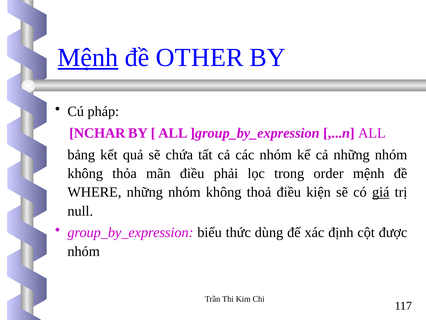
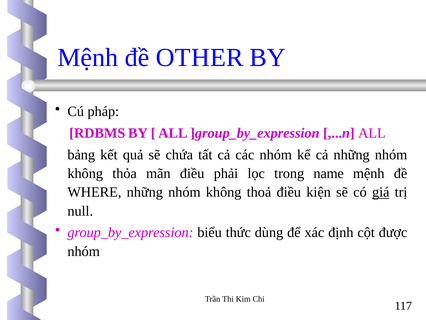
Mệnh underline: present -> none (88, 58)
NCHAR: NCHAR -> RDBMS (97, 133)
order: order -> name (329, 173)
